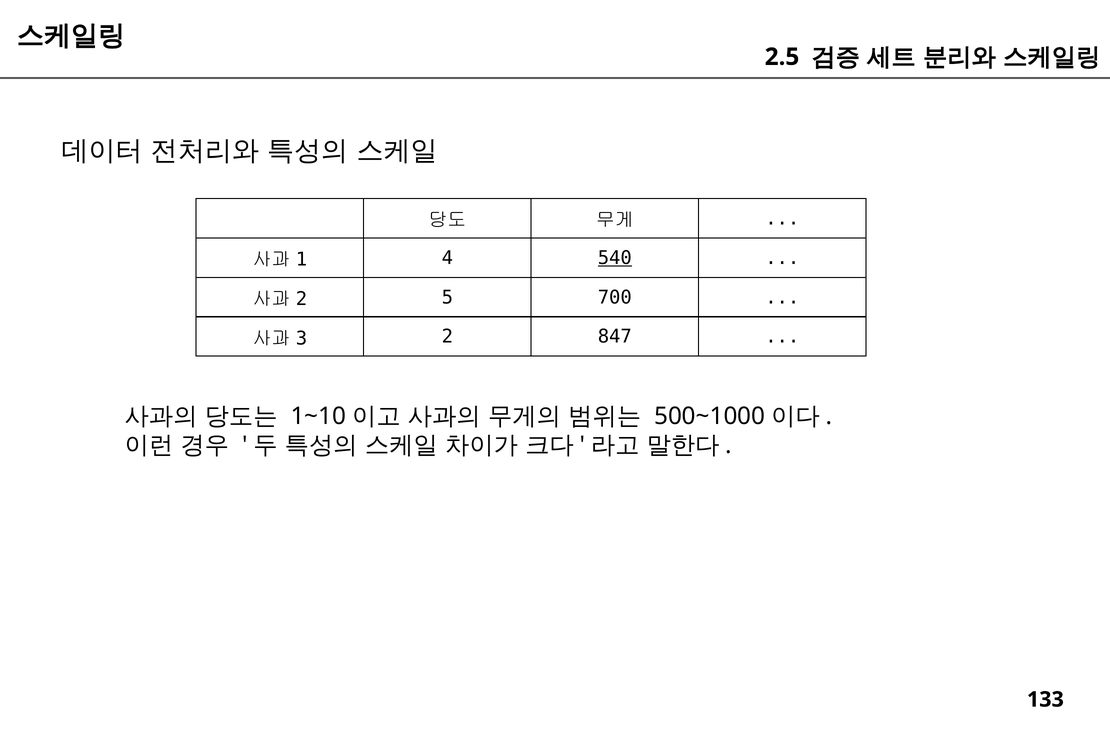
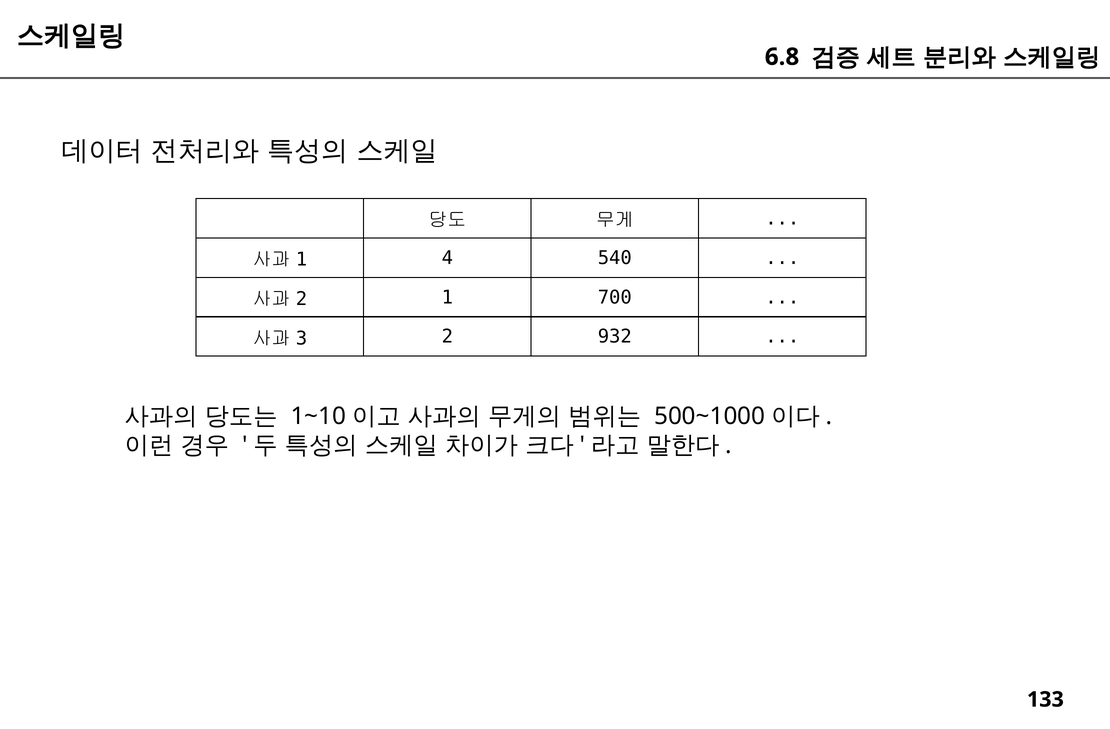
2.5: 2.5 -> 6.8 (782, 57)
540 underline: present -> none (615, 258)
2 5: 5 -> 1 (447, 297)
847: 847 -> 932 (615, 337)
